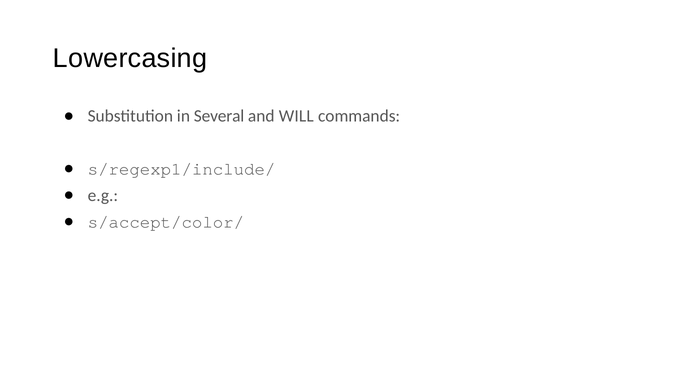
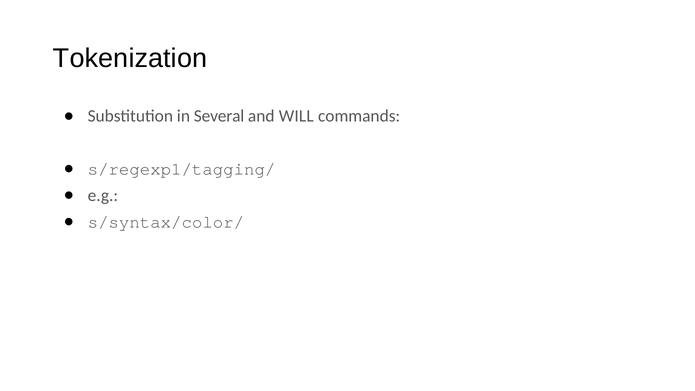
Lowercasing: Lowercasing -> Tokenization (130, 58)
s/regexp1/include/: s/regexp1/include/ -> s/regexp1/tagging/ (182, 169)
s/accept/color/: s/accept/color/ -> s/syntax/color/ (166, 222)
